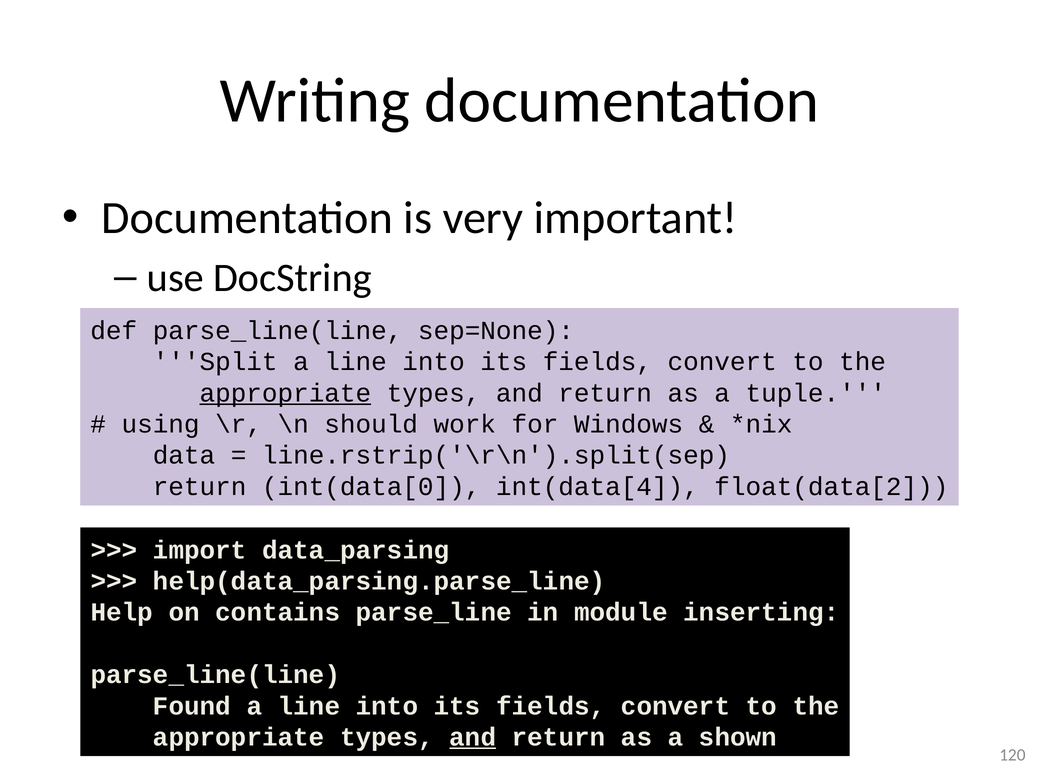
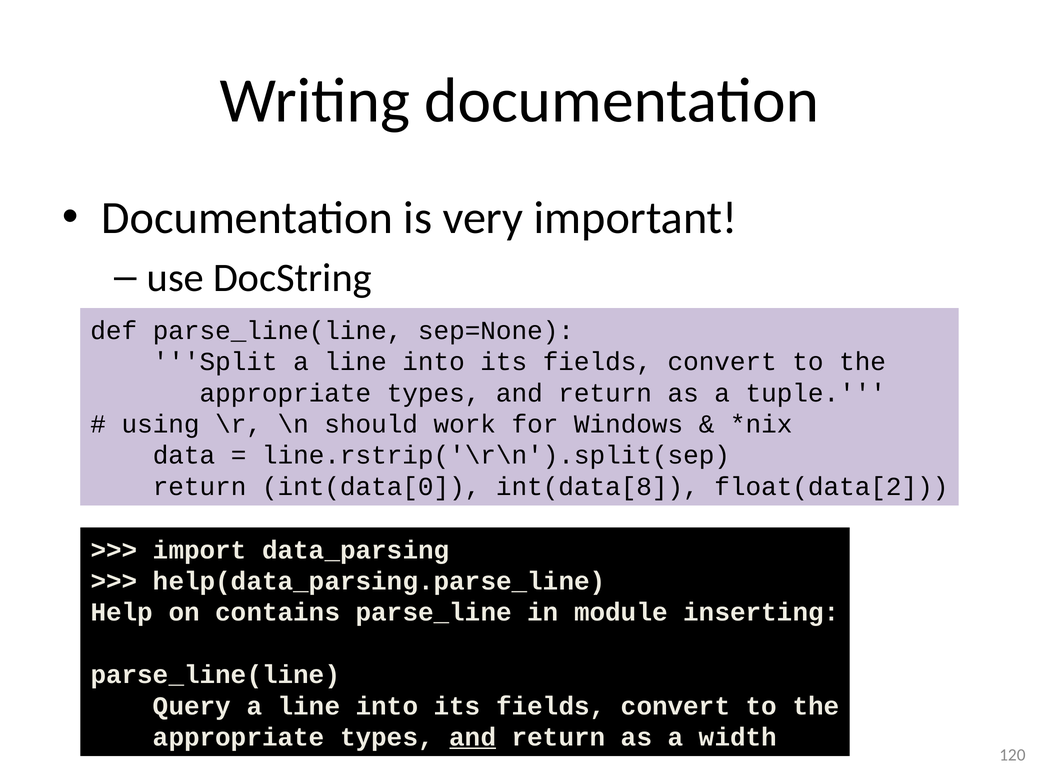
appropriate underline: present -> none (285, 393)
int(data[4: int(data[4 -> int(data[8 (597, 487)
Found: Found -> Query (192, 706)
shown: shown -> width (738, 737)
